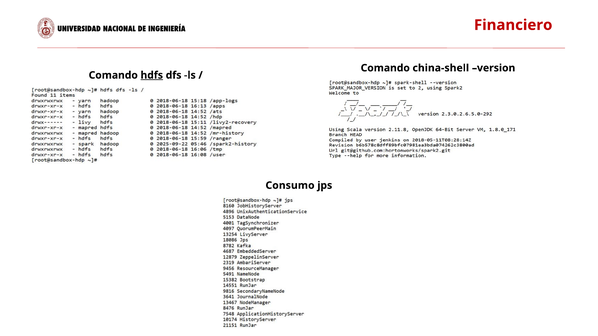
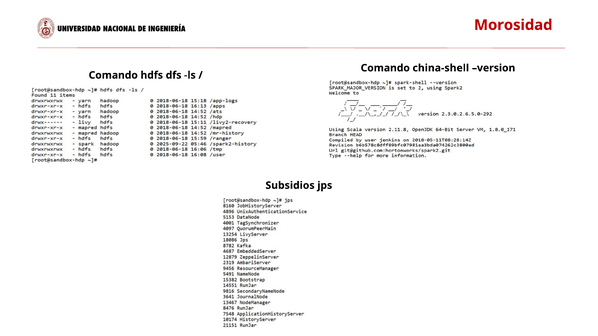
Financiero: Financiero -> Morosidad (513, 25)
hdfs underline: present -> none (152, 75)
Consumo: Consumo -> Subsidios (290, 186)
